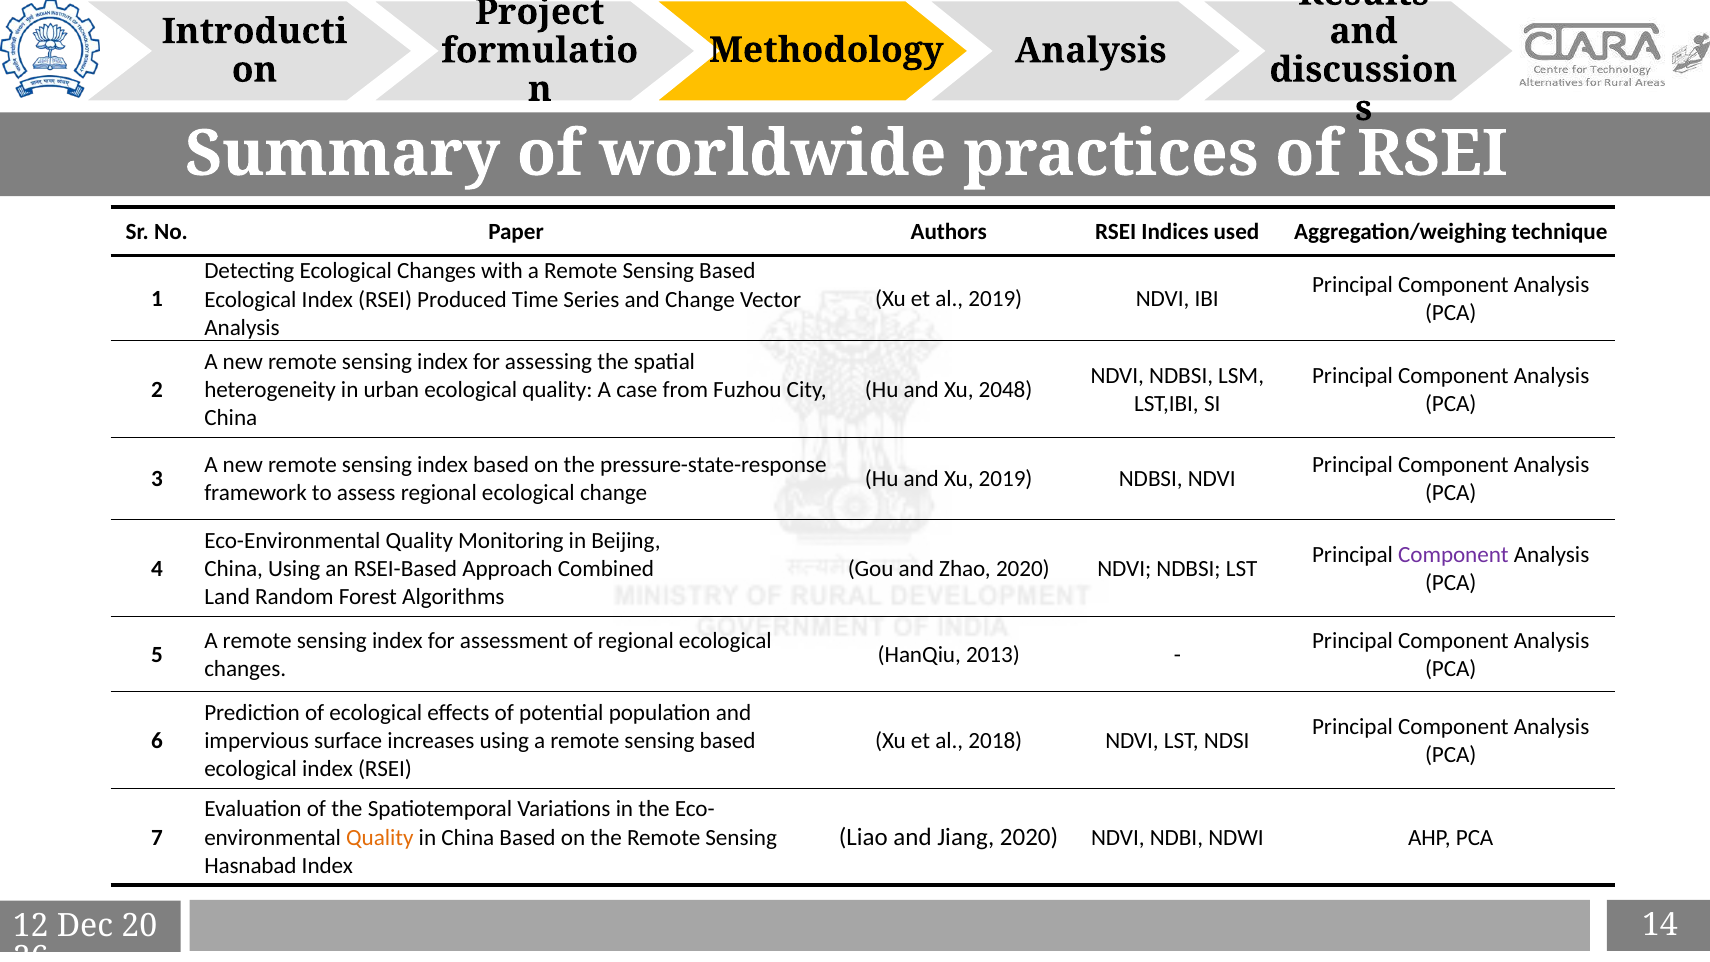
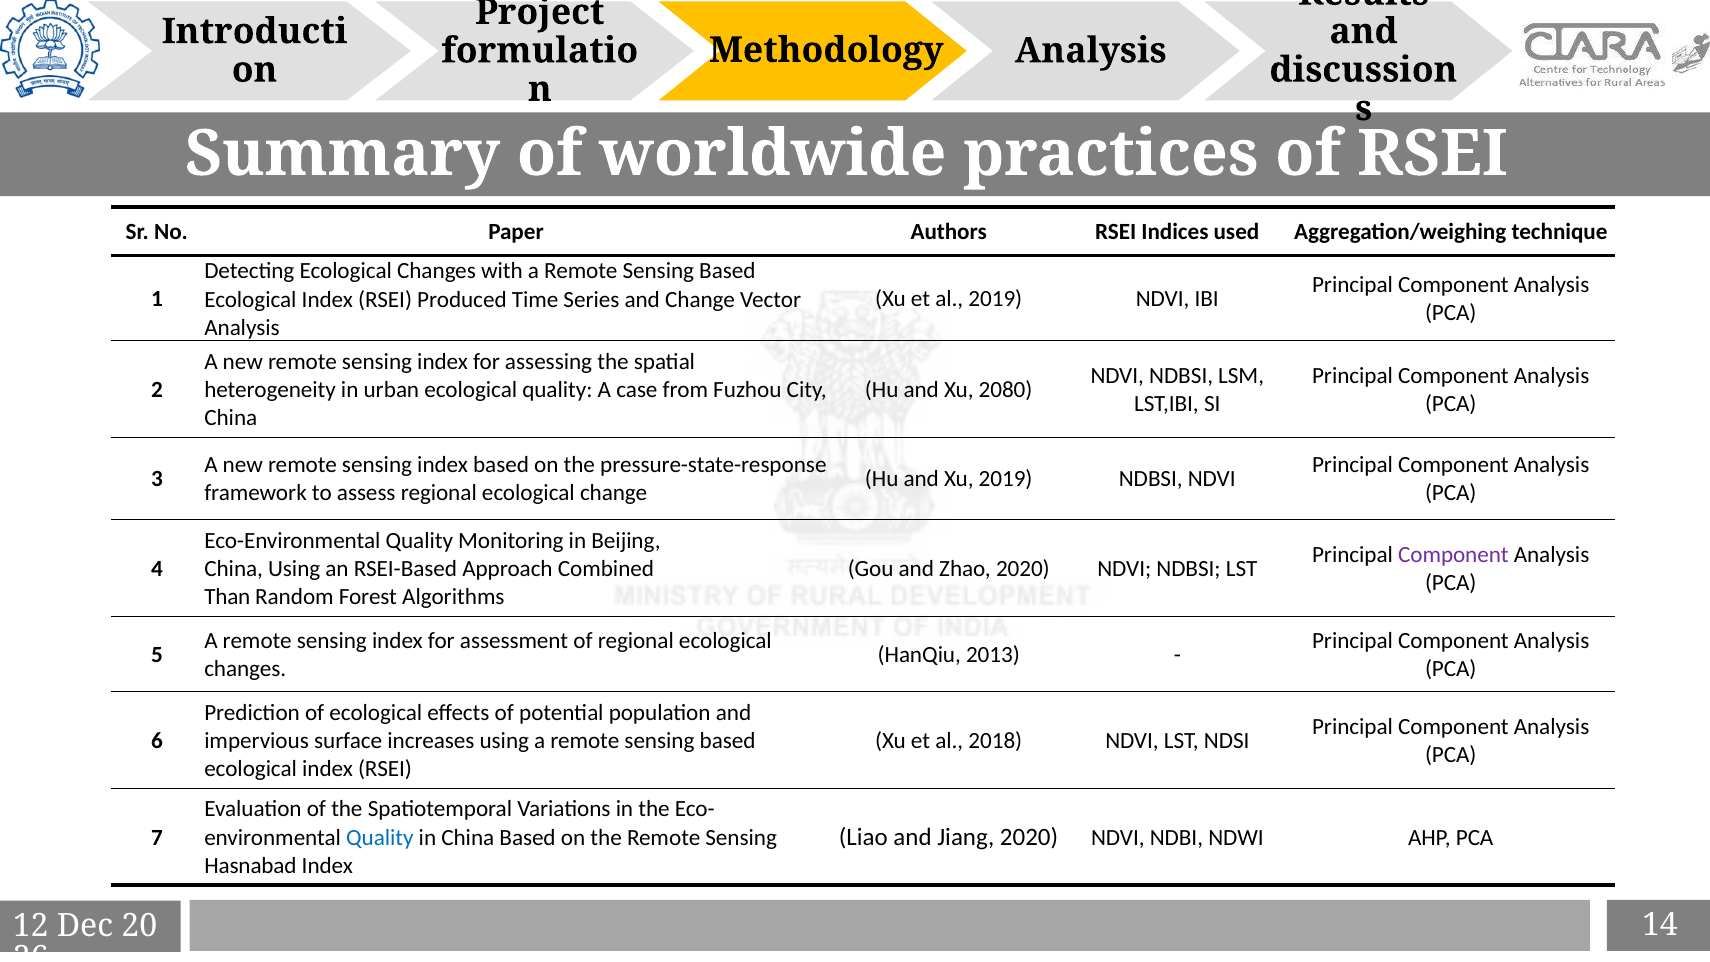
2048: 2048 -> 2080 (1006, 390)
Land: Land -> Than (227, 597)
Quality colour: orange -> blue (380, 837)
